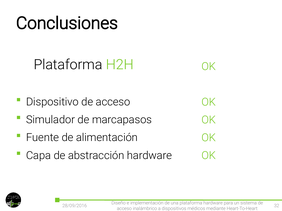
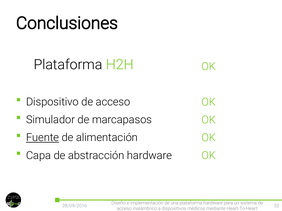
Fuente underline: none -> present (43, 138)
